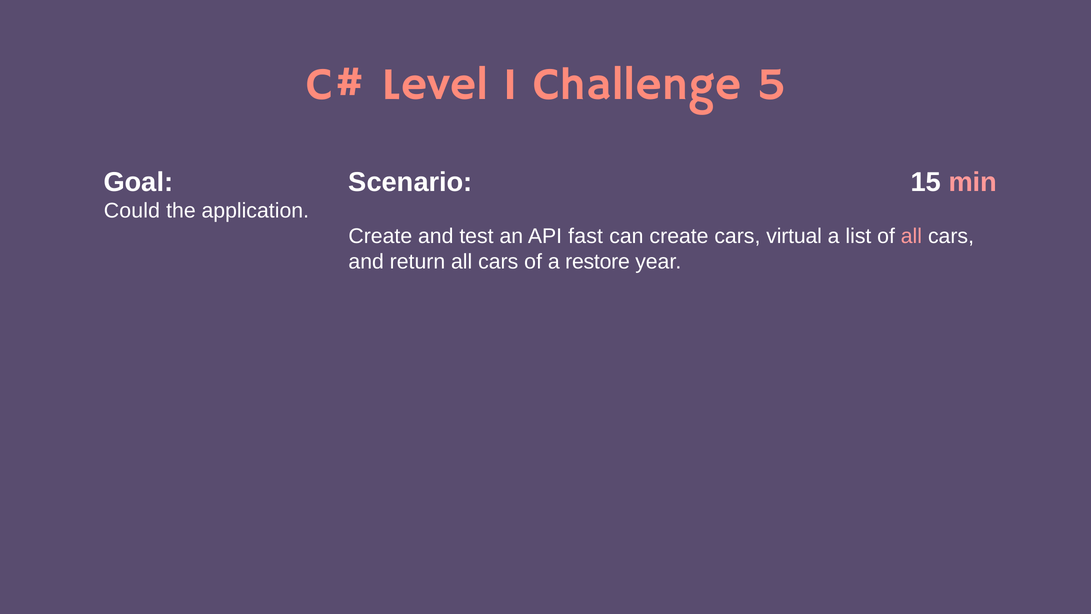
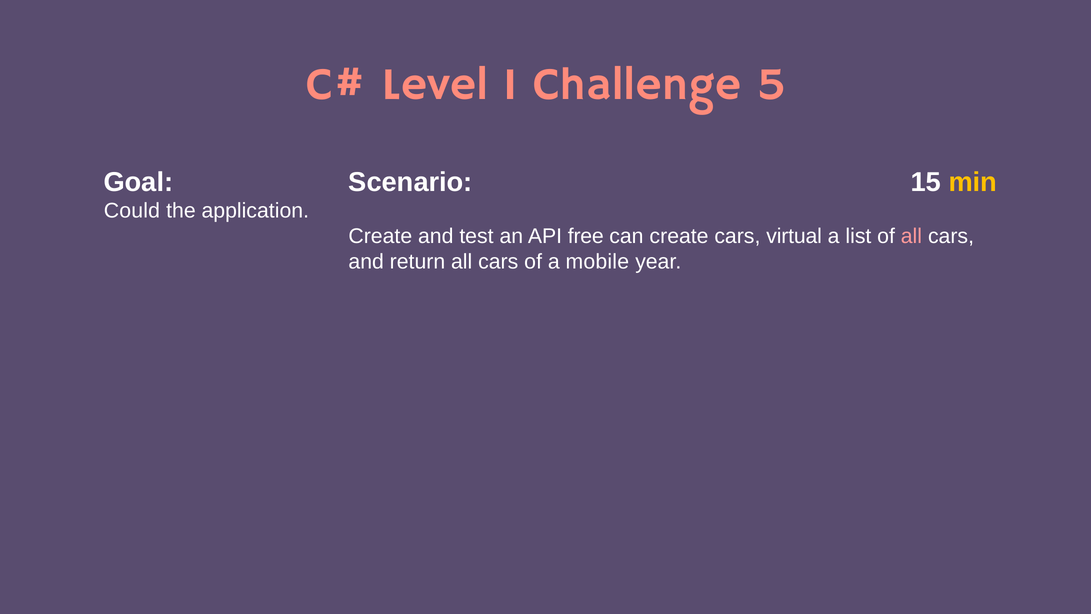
min colour: pink -> yellow (973, 182)
fast: fast -> free (586, 236)
restore: restore -> mobile (597, 262)
